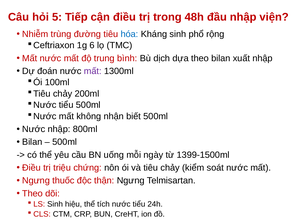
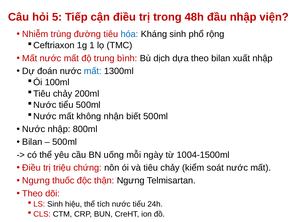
6: 6 -> 1 (92, 46)
mất colour: purple -> blue (93, 71)
1399-1500ml: 1399-1500ml -> 1004-1500ml (203, 155)
